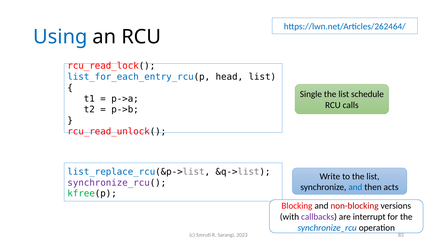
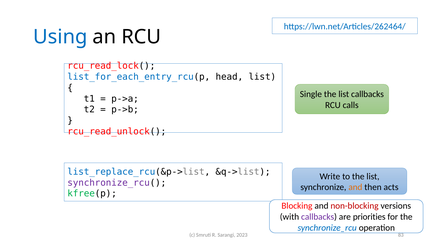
list schedule: schedule -> callbacks (367, 94)
and colour: blue -> orange (355, 187)
interrupt: interrupt -> priorities (369, 217)
